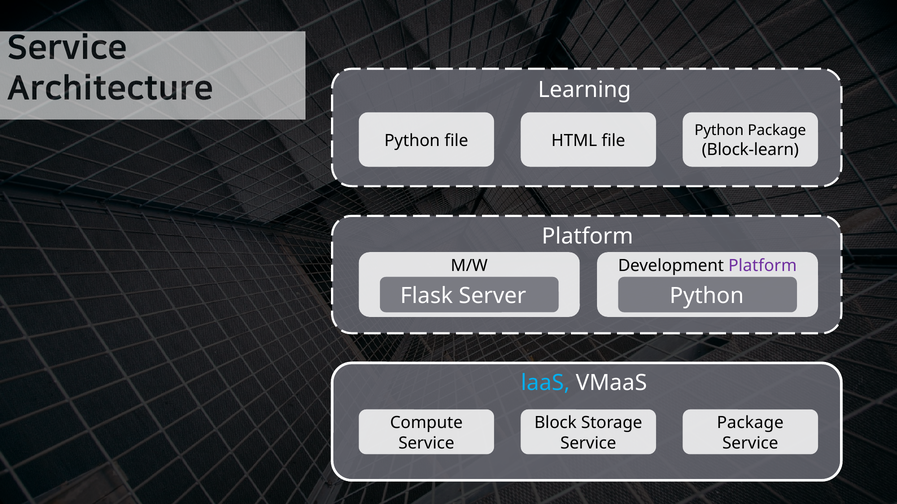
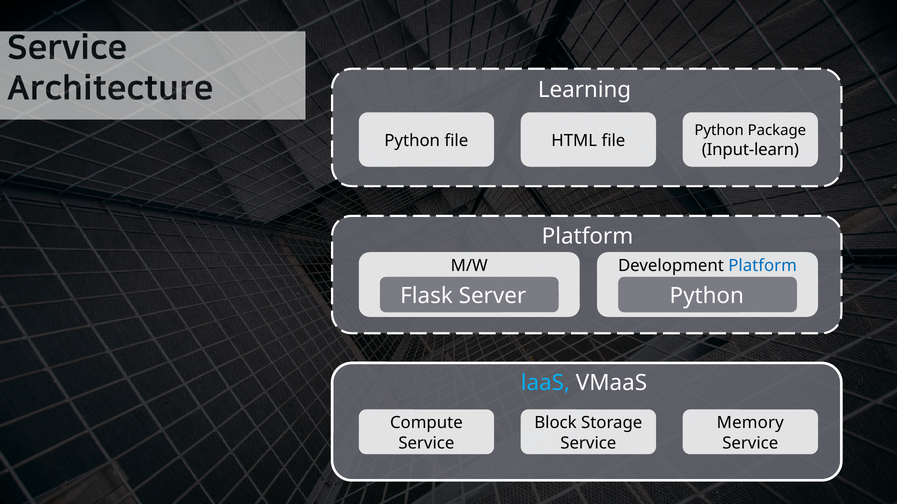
Block-learn: Block-learn -> Input-learn (750, 150)
Platform colour: purple -> blue (763, 266)
Package: Package -> Memory (750, 423)
